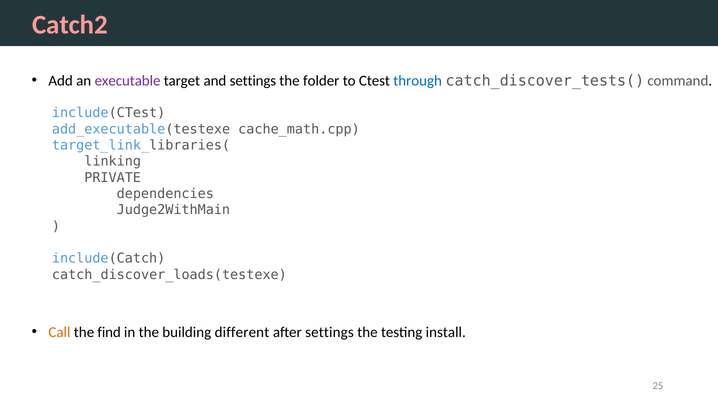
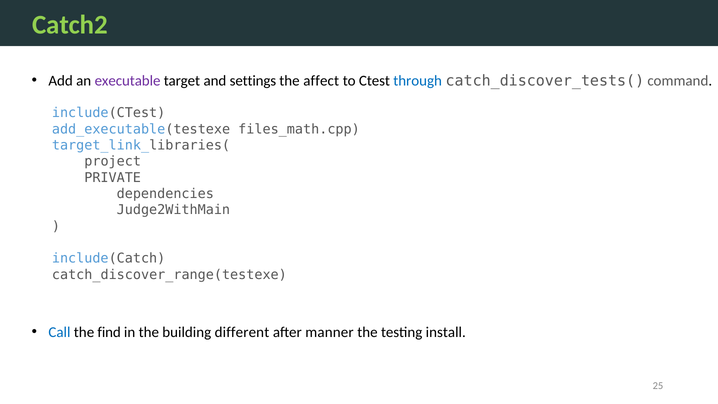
Catch2 colour: pink -> light green (70, 25)
folder: folder -> affect (321, 81)
cache_math.cpp: cache_math.cpp -> files_math.cpp (299, 129)
linking: linking -> project (113, 161)
catch_discover_loads(testexe: catch_discover_loads(testexe -> catch_discover_range(testexe (169, 275)
Call colour: orange -> blue (59, 332)
after settings: settings -> manner (329, 332)
